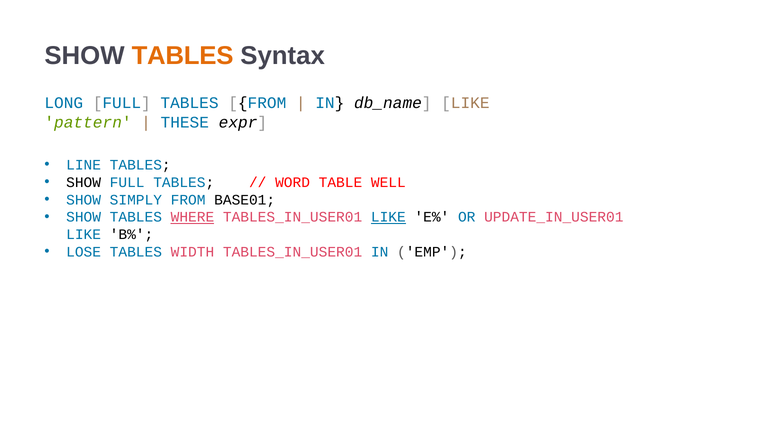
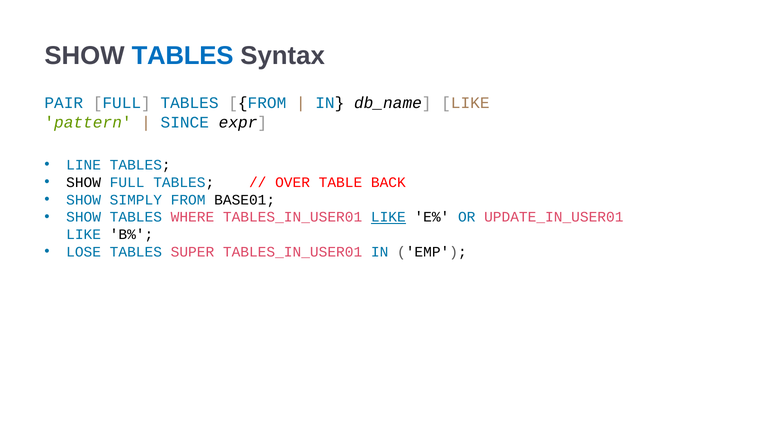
TABLES colour: orange -> blue (183, 56)
LONG: LONG -> PAIR (64, 103)
THESE: THESE -> SINCE (185, 123)
WORD: WORD -> OVER (293, 182)
WELL: WELL -> BACK (388, 182)
WHERE underline: present -> none (192, 217)
WIDTH: WIDTH -> SUPER (192, 252)
